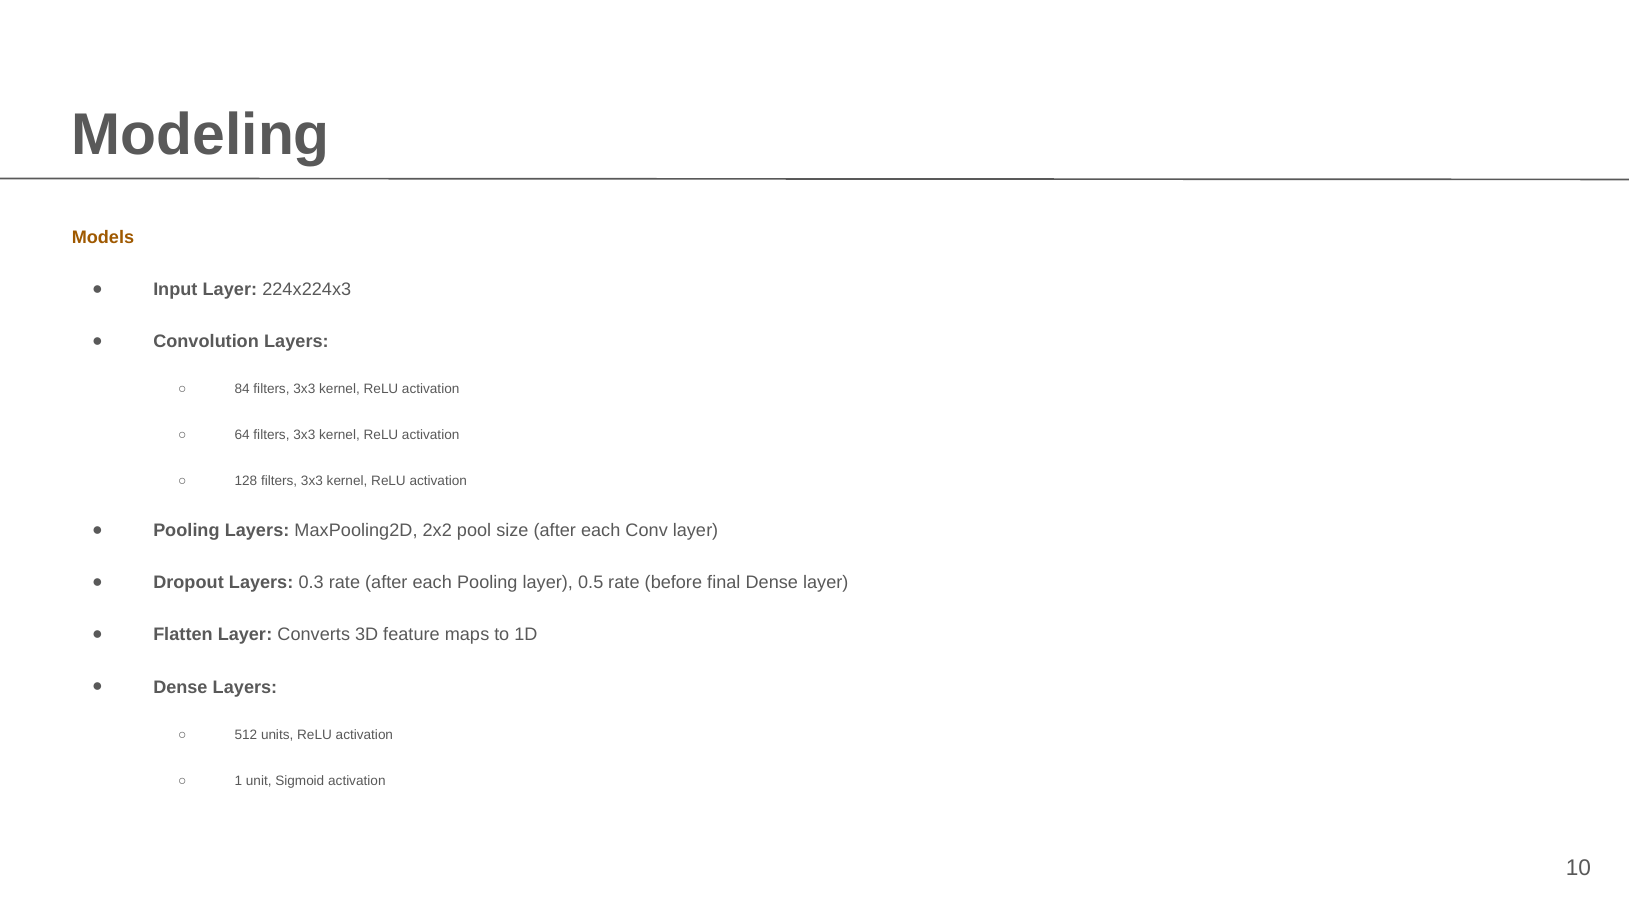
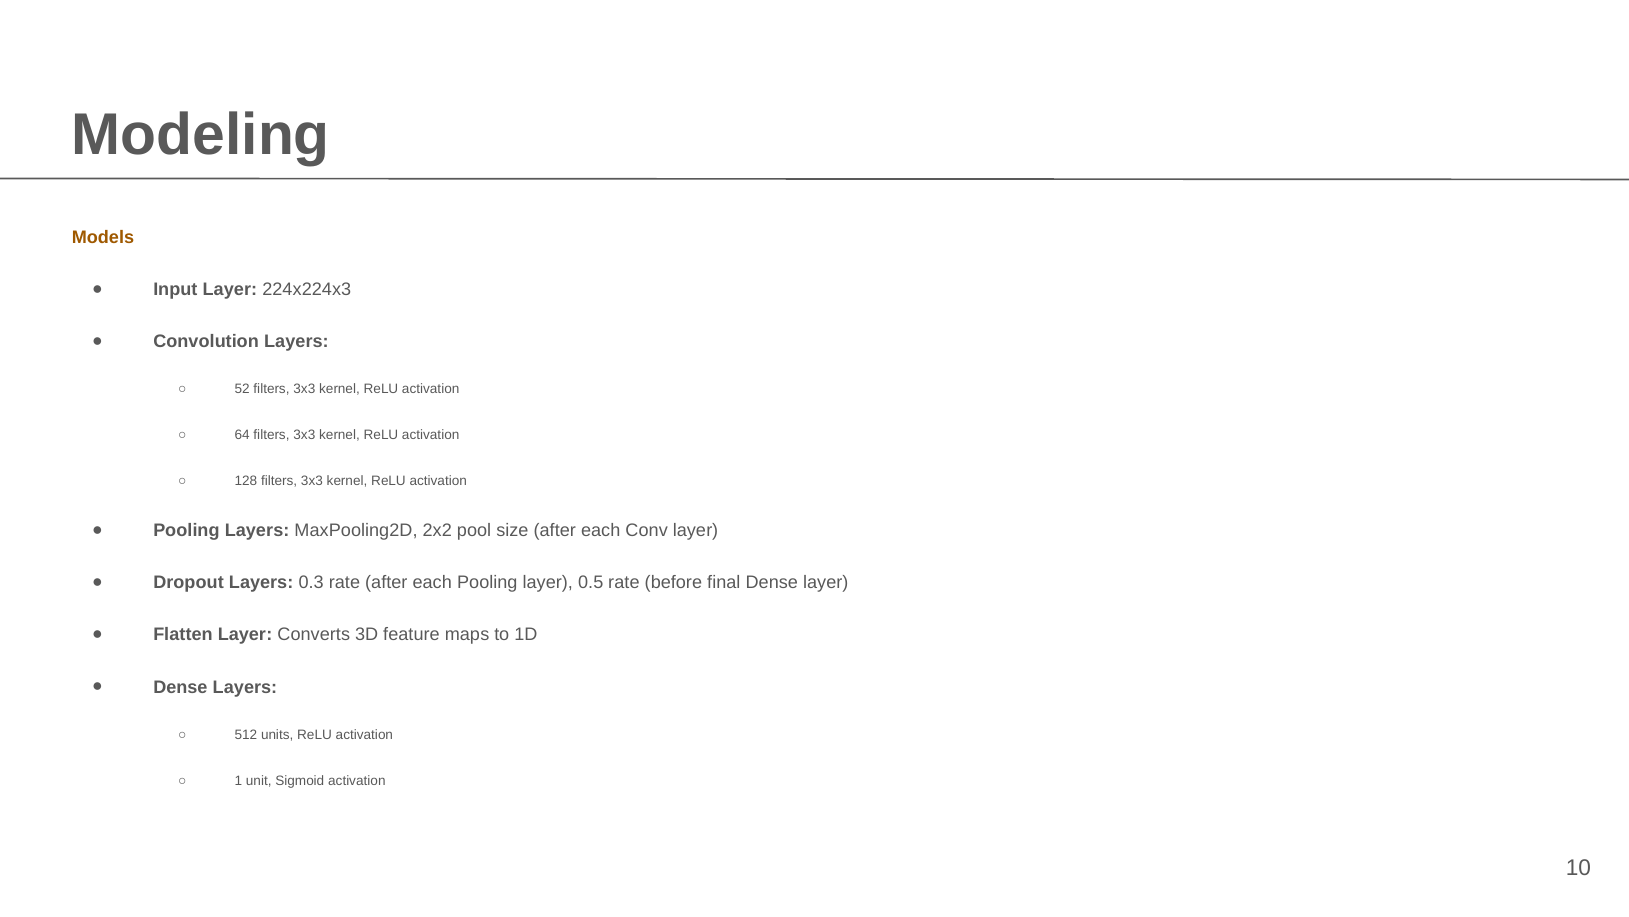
84: 84 -> 52 (242, 389)
